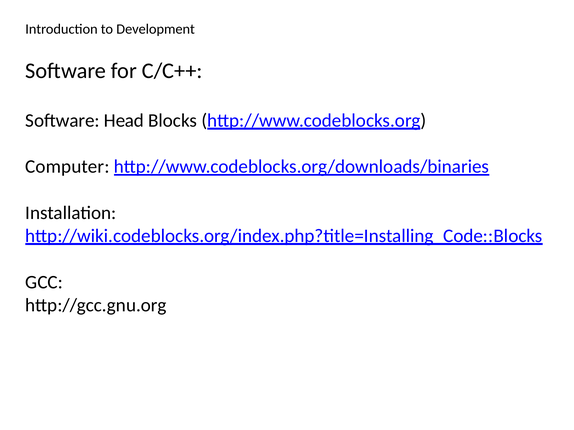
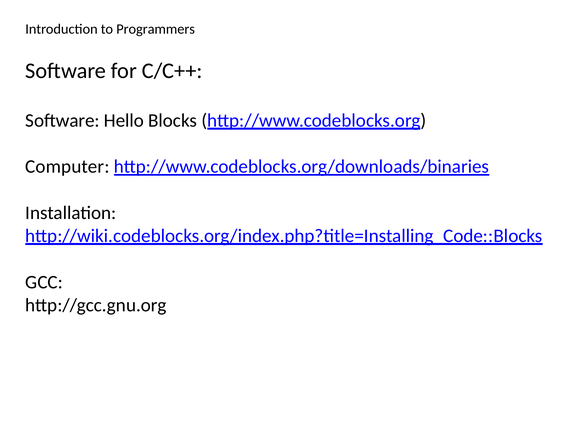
Development: Development -> Programmers (156, 29)
Head: Head -> Hello (124, 121)
